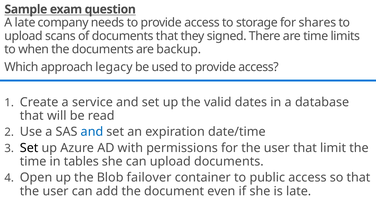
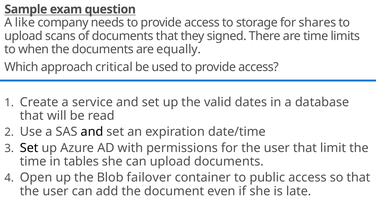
A late: late -> like (25, 23)
backup: backup -> equally (179, 49)
legacy: legacy -> critical (114, 67)
and colour: blue -> black (92, 131)
